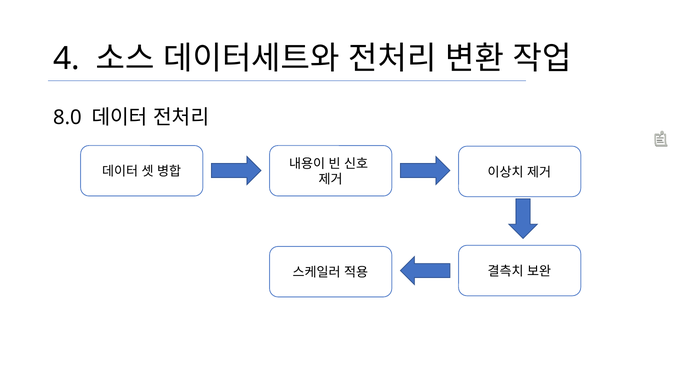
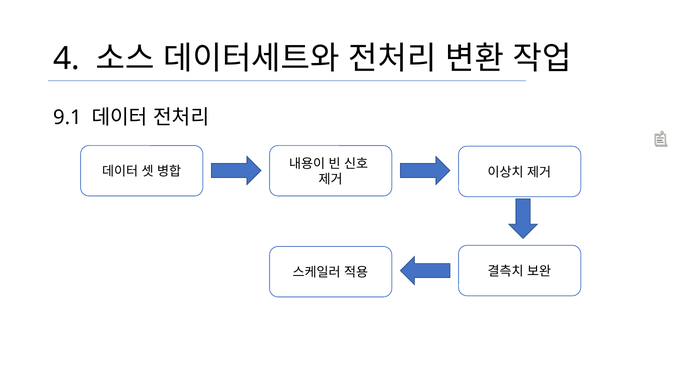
8.0: 8.0 -> 9.1 (67, 118)
